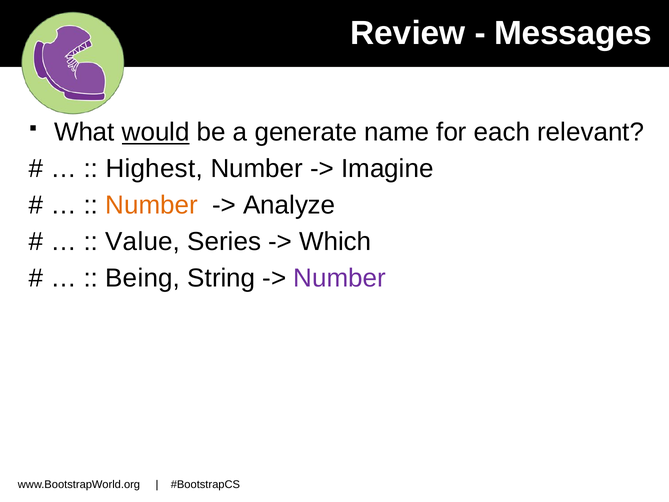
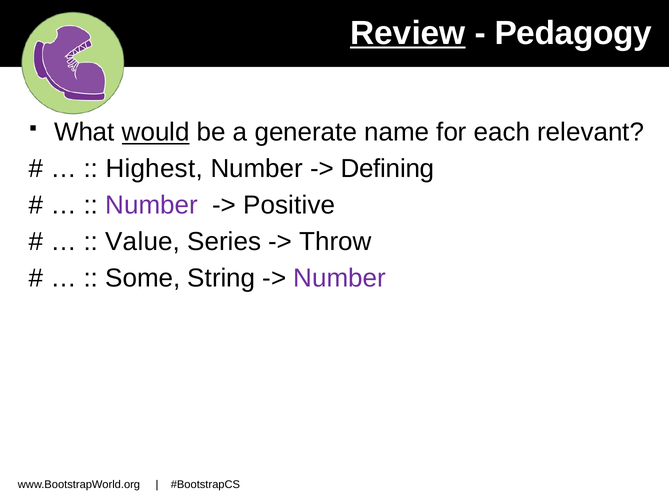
Review underline: none -> present (408, 33)
Messages: Messages -> Pedagogy (573, 33)
Imagine: Imagine -> Defining (388, 169)
Number colour: orange -> purple (152, 205)
Analyze: Analyze -> Positive (289, 205)
Which: Which -> Throw (335, 242)
Being: Being -> Some (143, 278)
